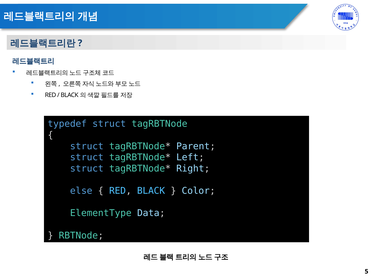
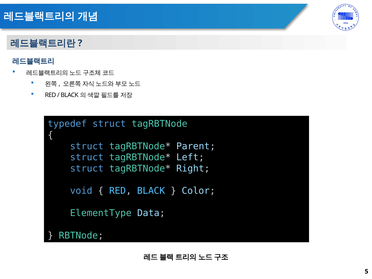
else: else -> void (81, 191)
